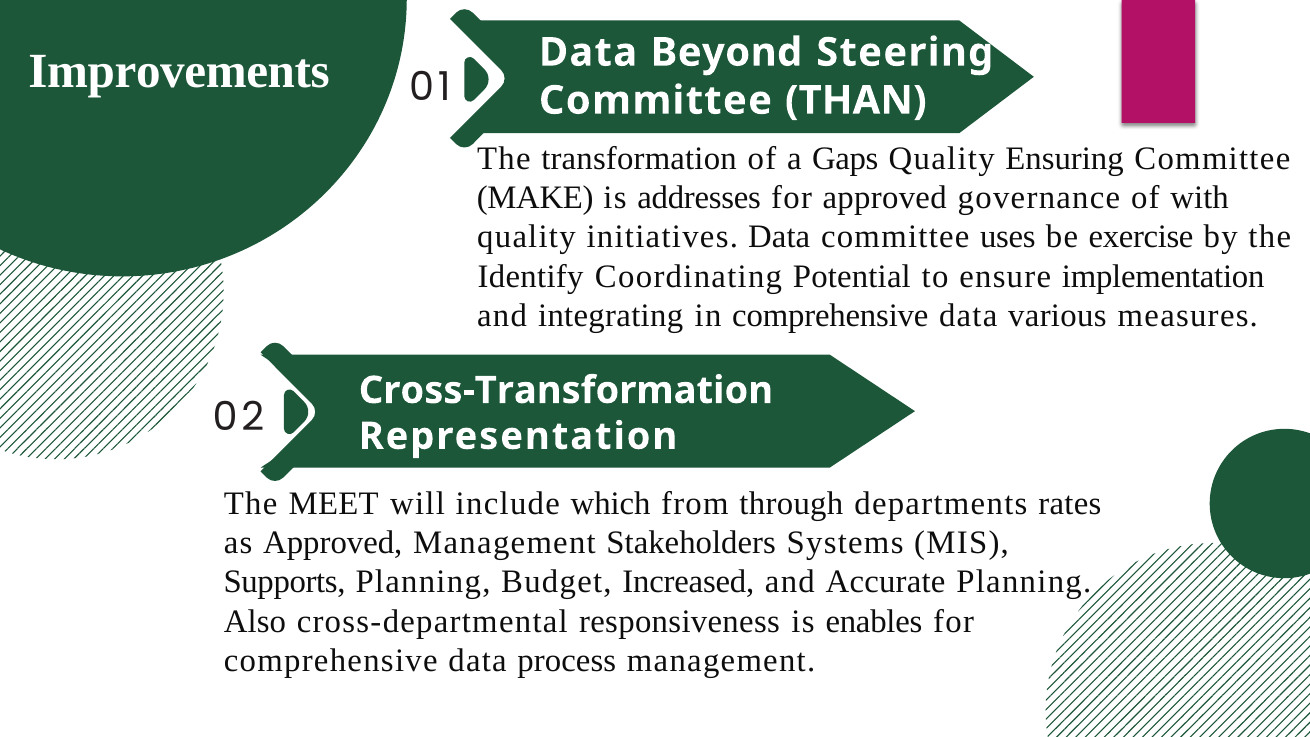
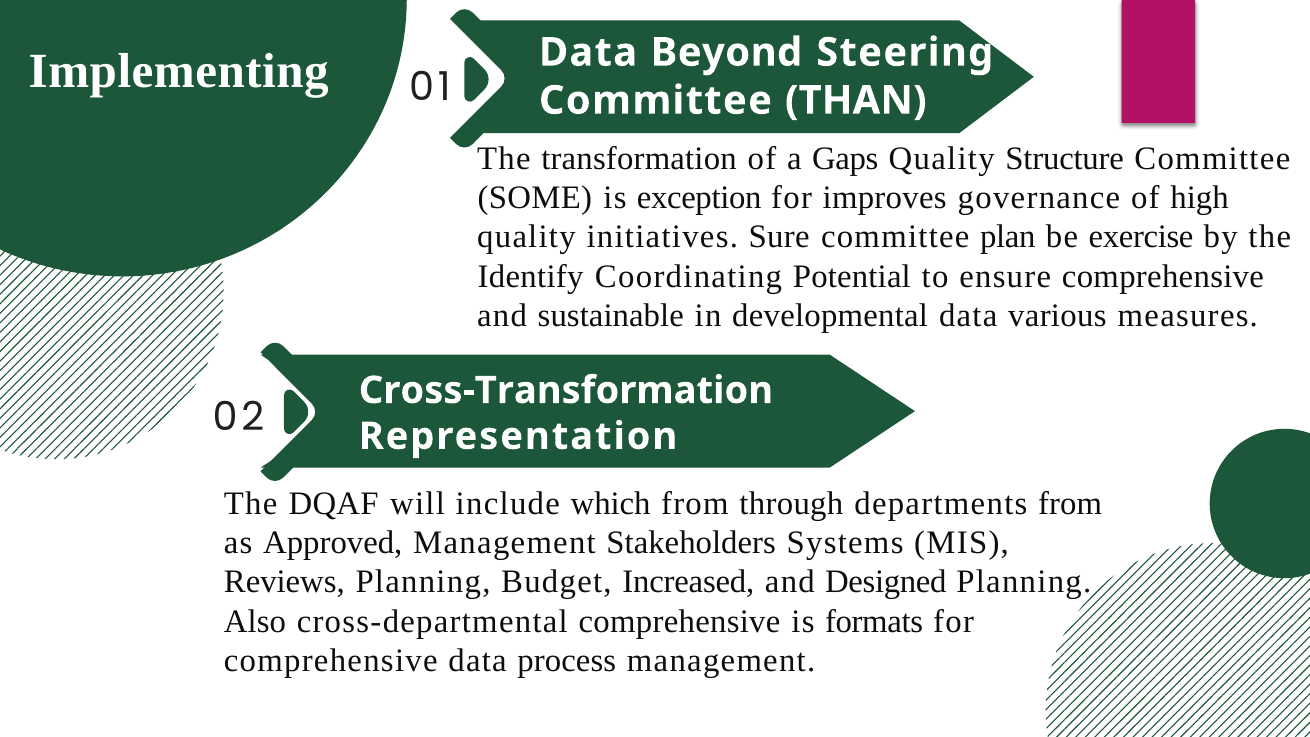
Improvements: Improvements -> Implementing (179, 71)
Ensuring: Ensuring -> Structure (1065, 158)
MAKE: MAKE -> SOME (535, 198)
addresses: addresses -> exception (699, 198)
for approved: approved -> improves (885, 198)
with: with -> high (1200, 198)
initiatives Data: Data -> Sure (779, 237)
uses: uses -> plan (1008, 237)
ensure implementation: implementation -> comprehensive (1163, 276)
integrating: integrating -> sustainable (611, 316)
in comprehensive: comprehensive -> developmental (830, 316)
MEET: MEET -> DQAF (334, 503)
departments rates: rates -> from (1070, 503)
Supports: Supports -> Reviews (284, 582)
Accurate: Accurate -> Designed (886, 582)
cross-departmental responsiveness: responsiveness -> comprehensive (680, 621)
enables: enables -> formats (874, 621)
